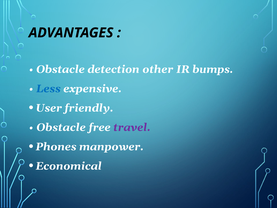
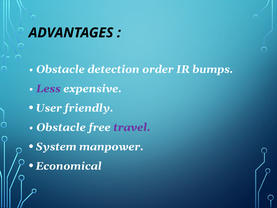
other: other -> order (158, 69)
Less colour: blue -> purple (48, 89)
Phones: Phones -> System (56, 147)
